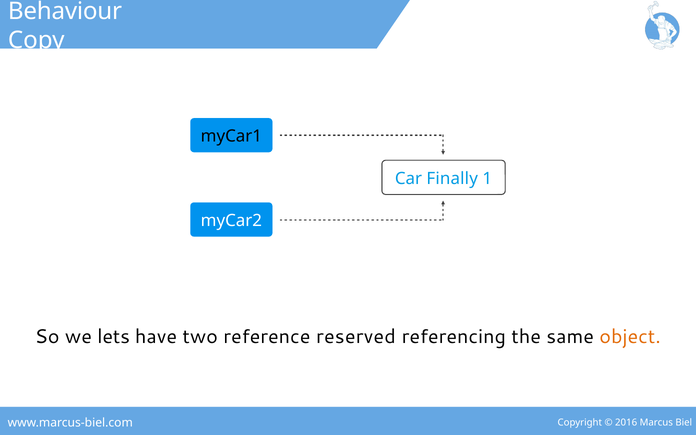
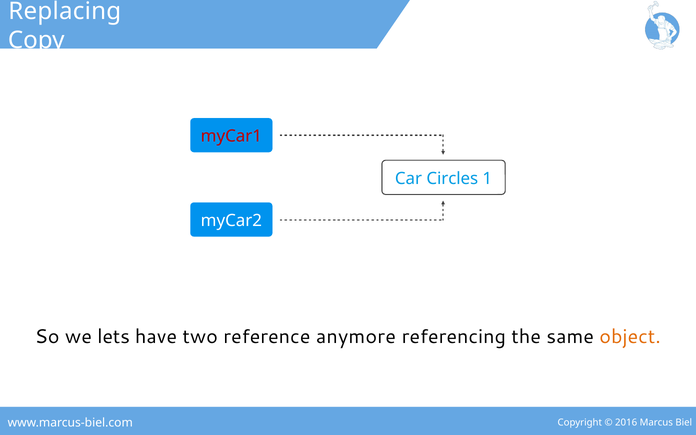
Behaviour: Behaviour -> Replacing (65, 11)
myCar1 colour: black -> red (231, 136)
Finally: Finally -> Circles (452, 179)
reserved: reserved -> anymore (356, 336)
